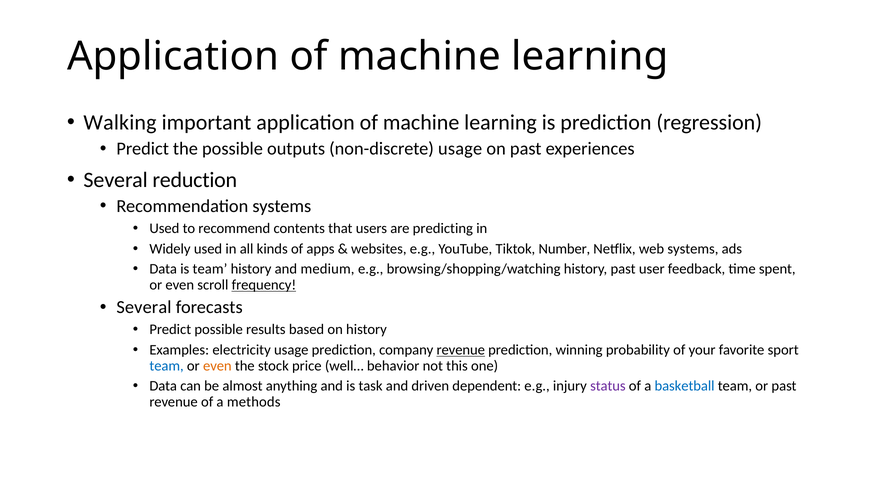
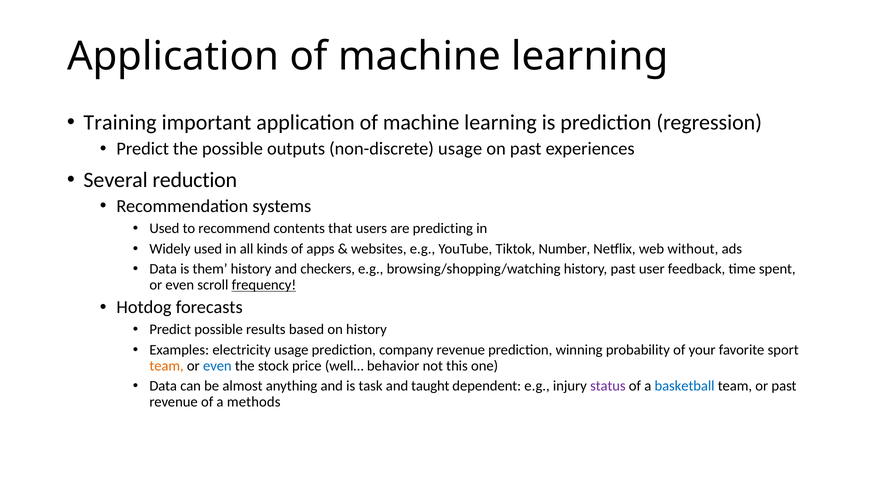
Walking: Walking -> Training (120, 123)
web systems: systems -> without (693, 249)
is team: team -> them (210, 269)
medium: medium -> checkers (328, 269)
Several: Several -> Hotdog (144, 308)
revenue underline: present -> none (461, 350)
team colour: blue -> orange (167, 366)
even colour: orange -> blue (217, 366)
driven: driven -> taught (430, 386)
